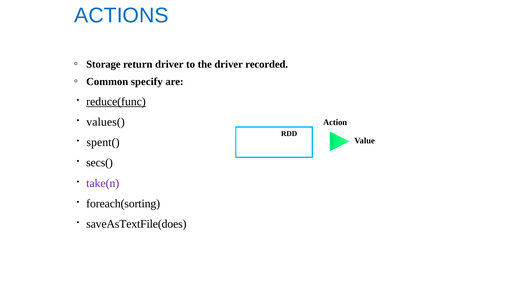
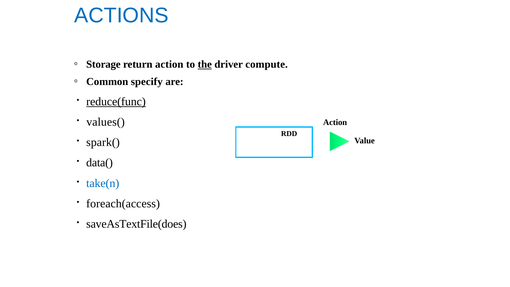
return driver: driver -> action (169, 64)
the underline: none -> present (205, 64)
recorded: recorded -> compute (267, 64)
spent(: spent( -> spark( (103, 142)
secs(: secs( -> data( (100, 163)
take(n colour: purple -> blue (103, 183)
foreach(sorting: foreach(sorting -> foreach(access (123, 203)
